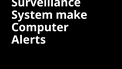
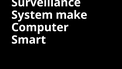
Alerts: Alerts -> Smart (29, 40)
